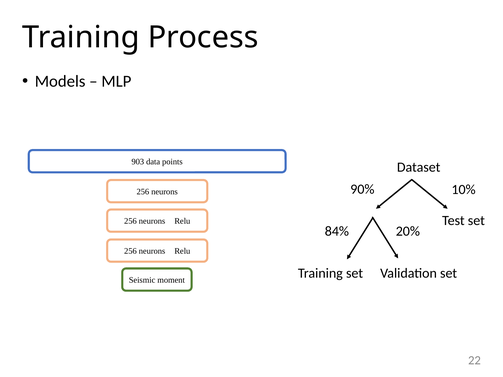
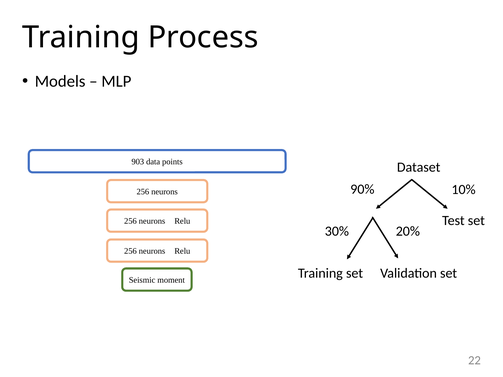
84%: 84% -> 30% (337, 231)
